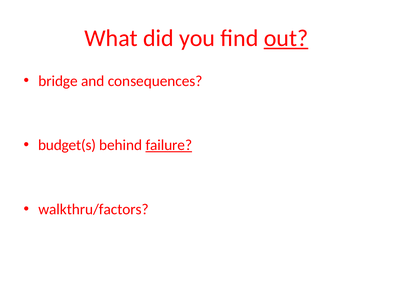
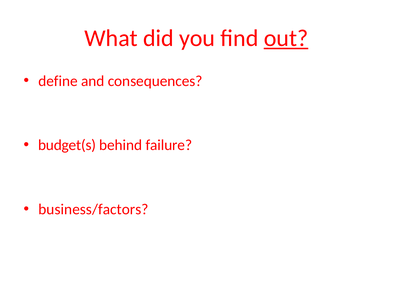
bridge: bridge -> define (58, 81)
failure underline: present -> none (169, 145)
walkthru/factors: walkthru/factors -> business/factors (93, 209)
